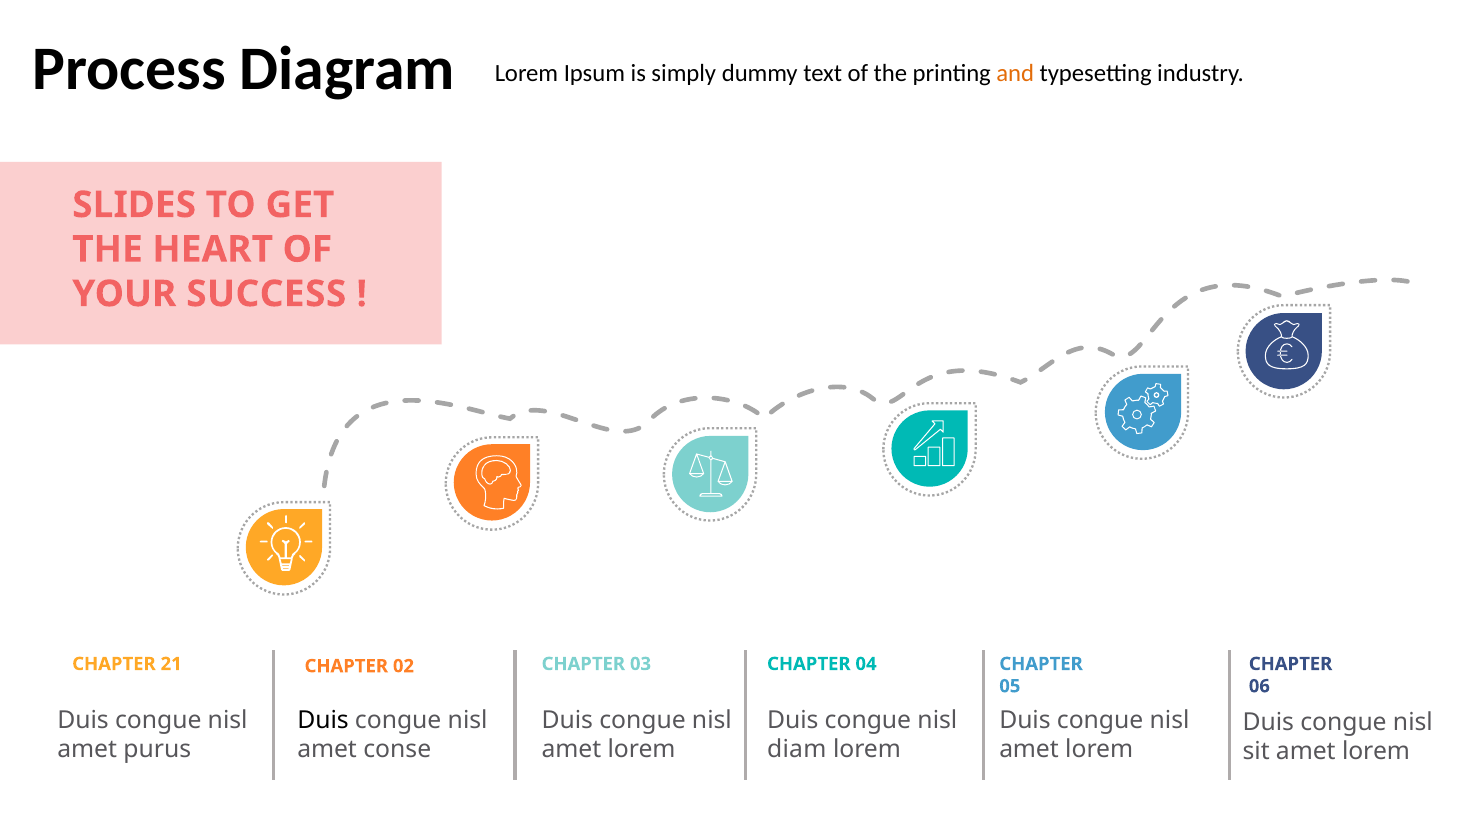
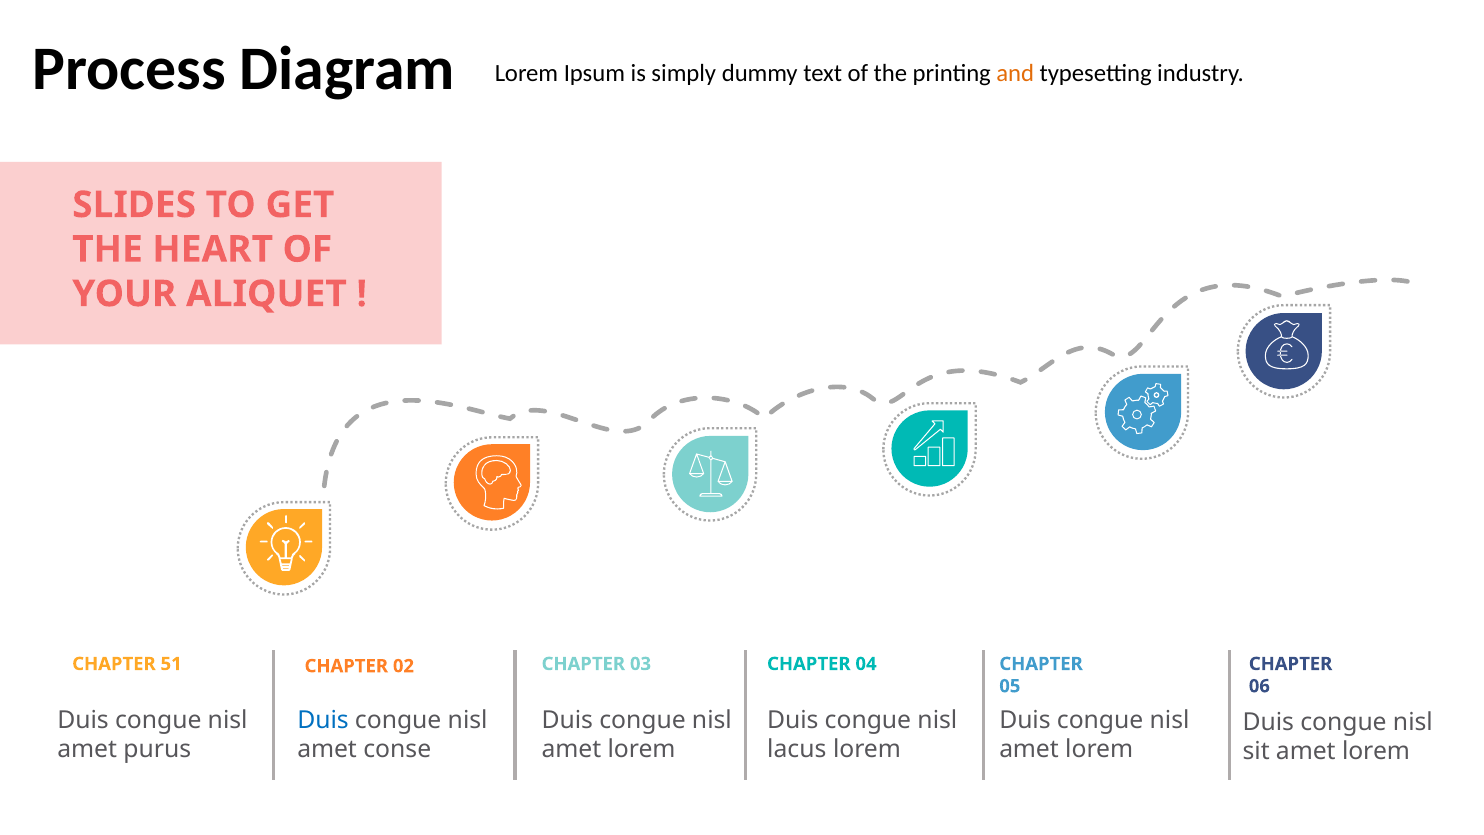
SUCCESS: SUCCESS -> ALIQUET (266, 294)
21: 21 -> 51 (171, 664)
Duis colour: black -> blue (323, 720)
diam: diam -> lacus (797, 749)
